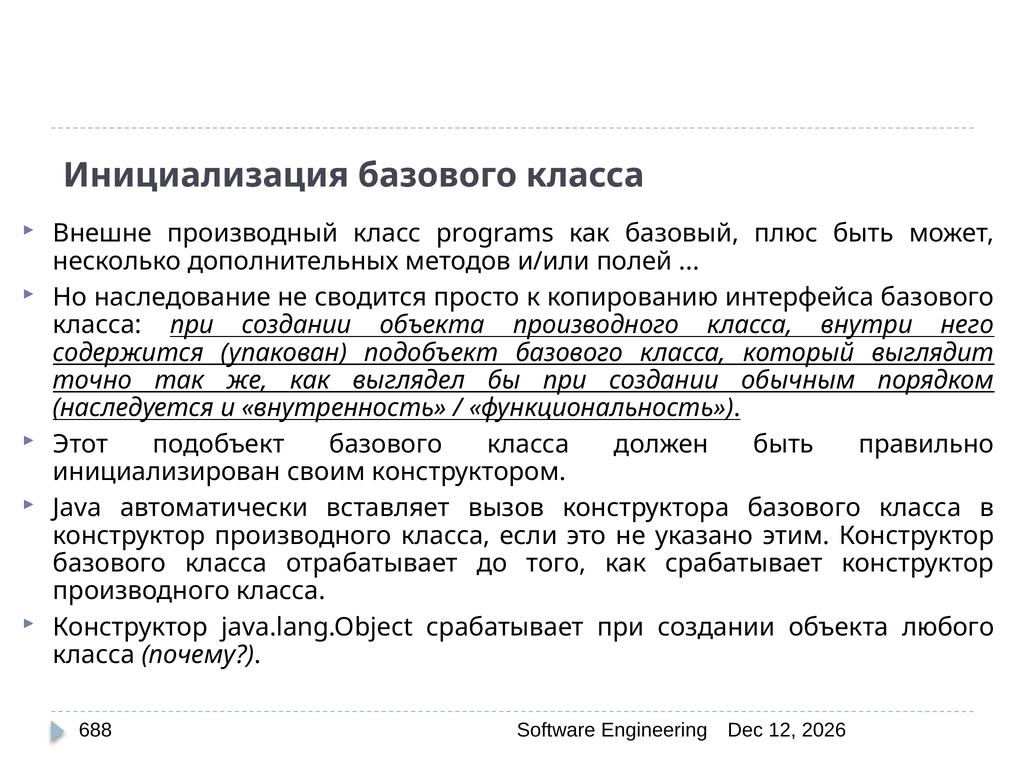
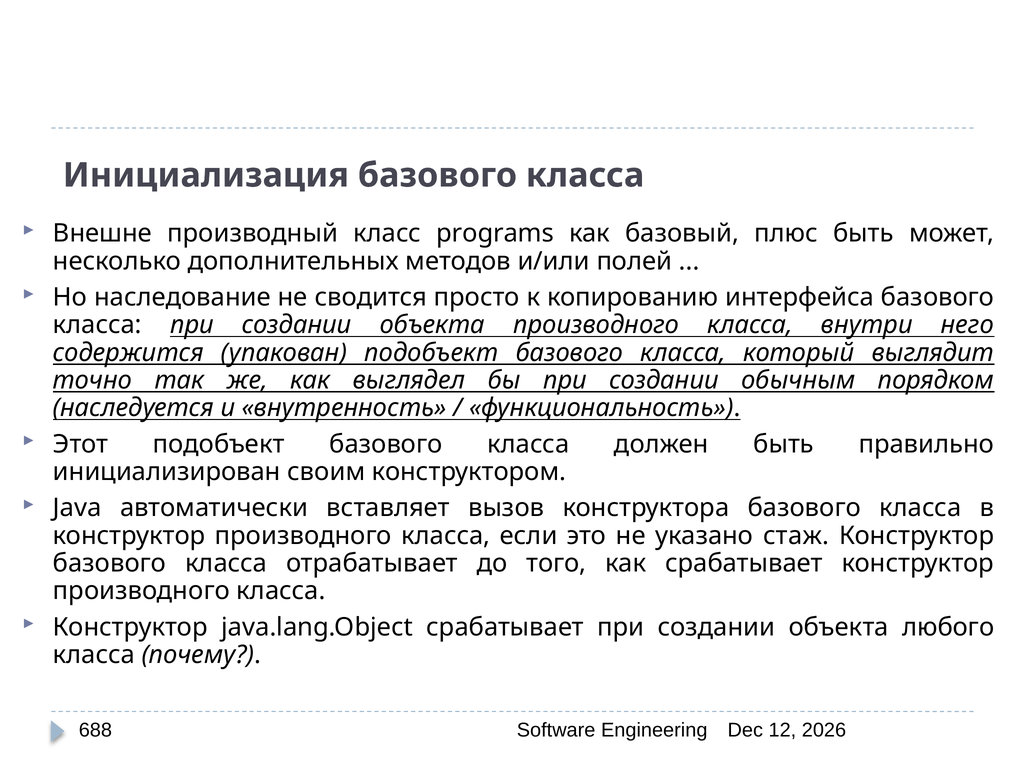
этим: этим -> стаж (796, 536)
